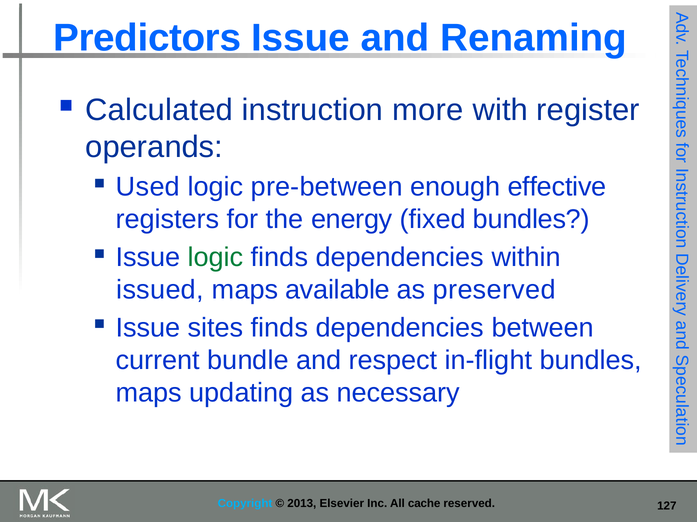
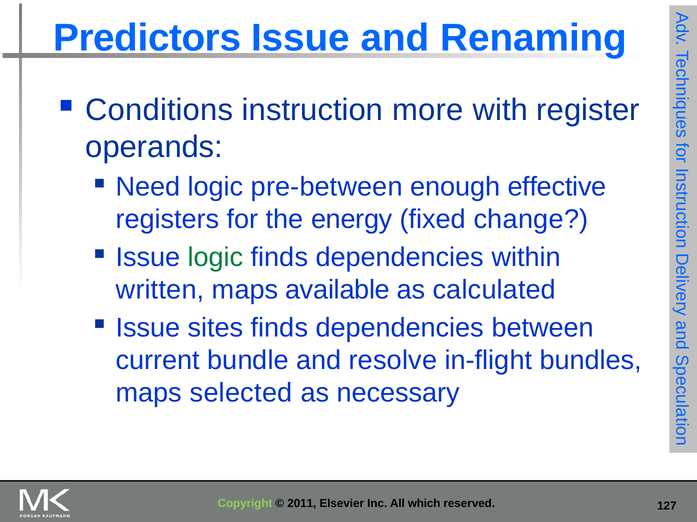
Calculated: Calculated -> Conditions (159, 110)
Used: Used -> Need (148, 187)
fixed bundles: bundles -> change (531, 220)
issued: issued -> written (160, 290)
preserved: preserved -> calculated (494, 290)
respect: respect -> resolve (393, 361)
updating: updating -> selected (241, 393)
Copyright colour: light blue -> light green (245, 504)
2013: 2013 -> 2011 (302, 504)
cache: cache -> which (424, 504)
